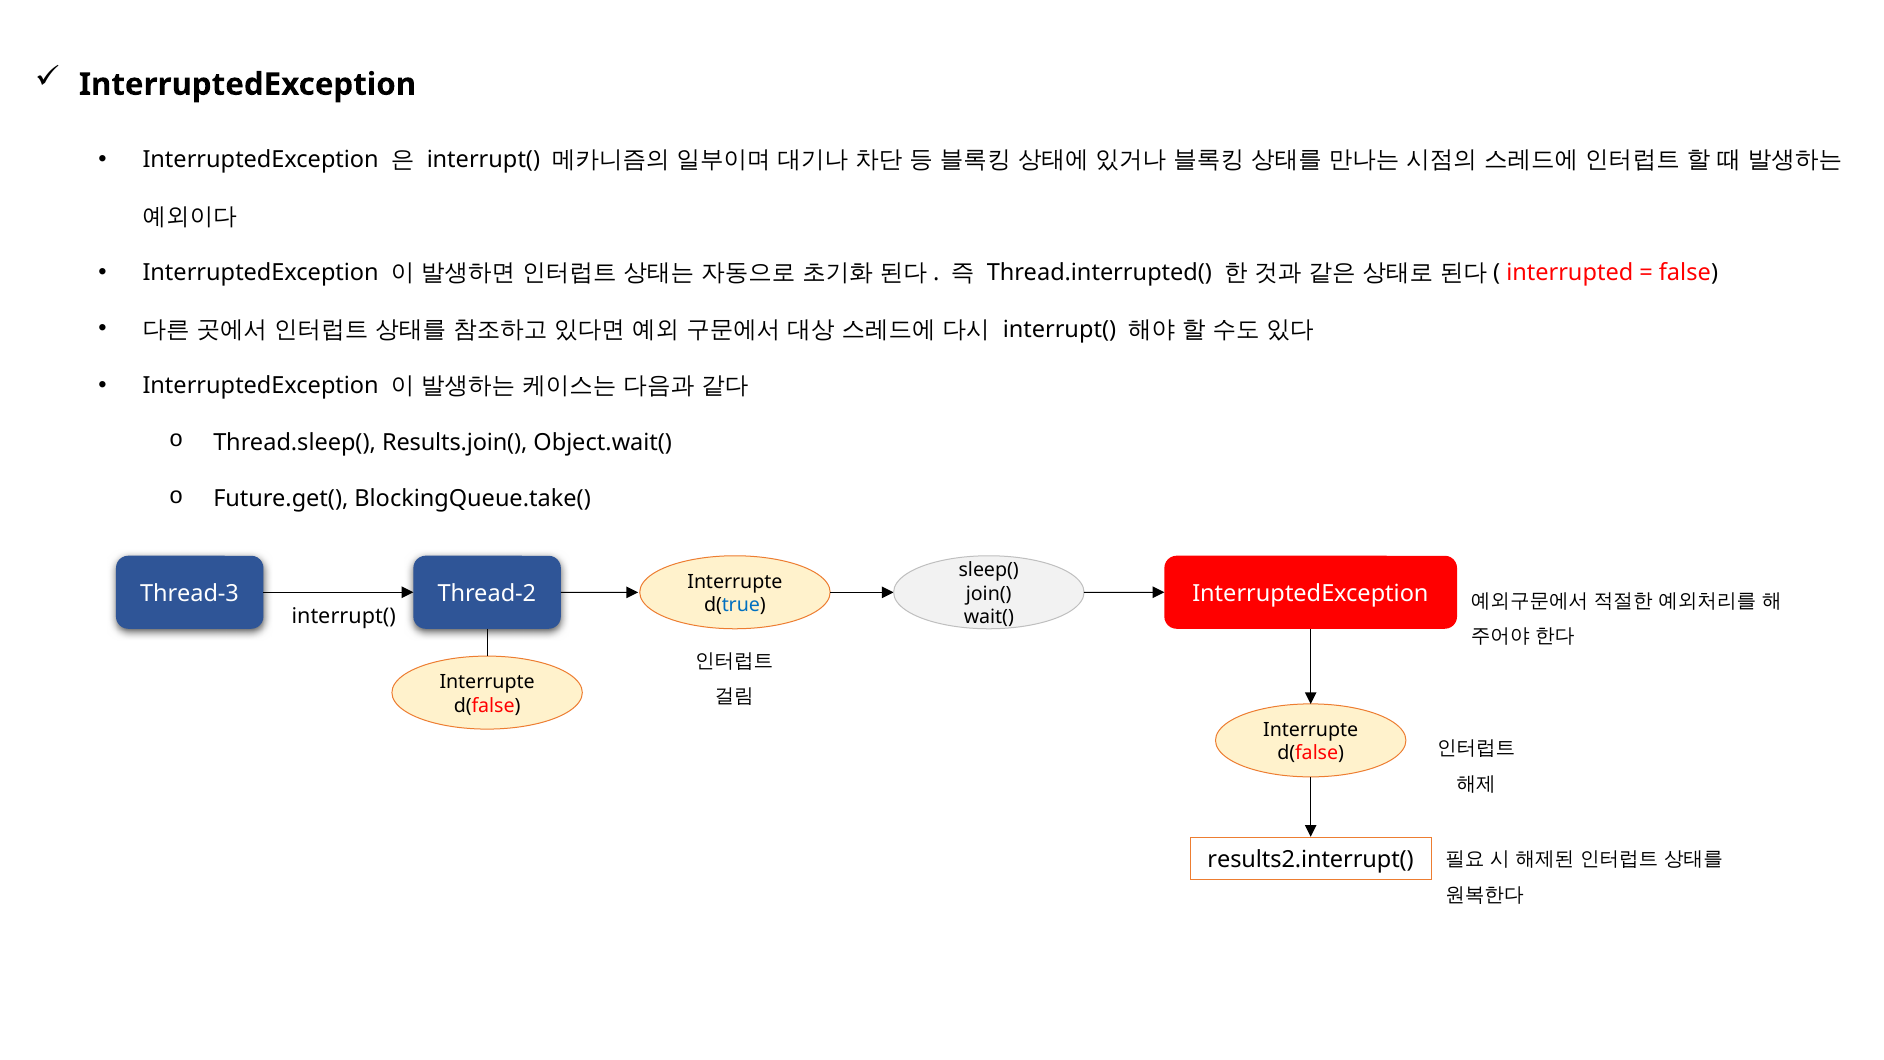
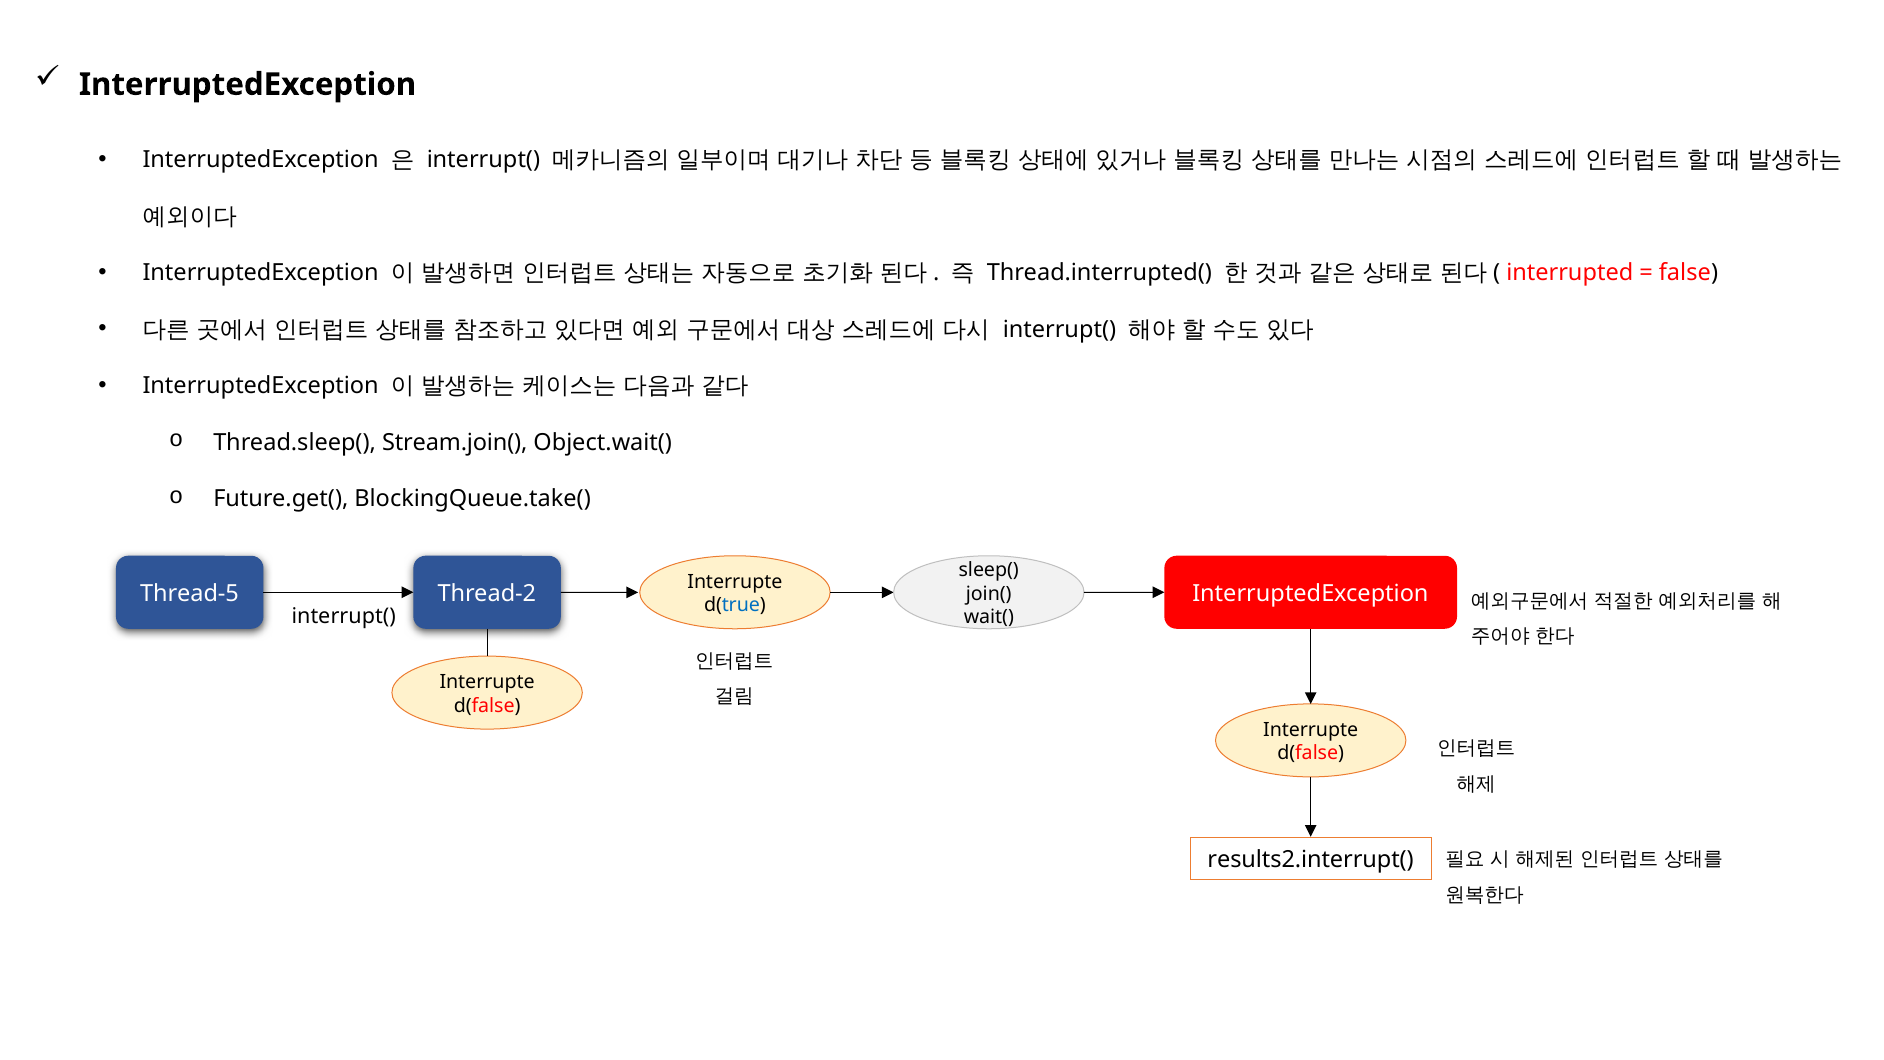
Results.join(: Results.join( -> Stream.join( (455, 442)
Thread-3: Thread-3 -> Thread-5 (190, 594)
